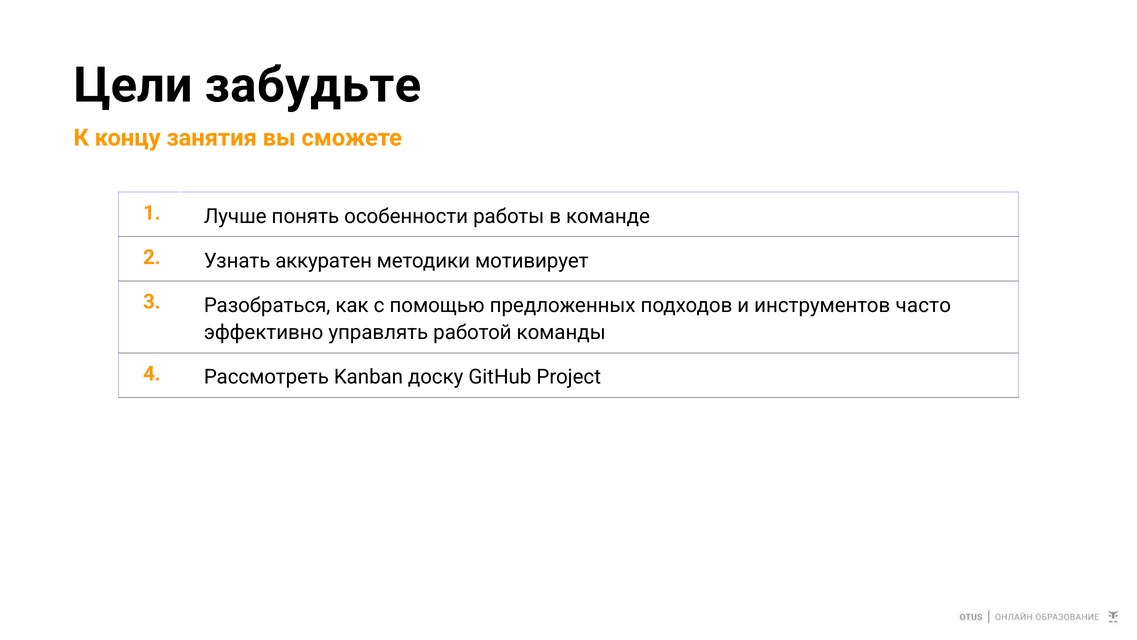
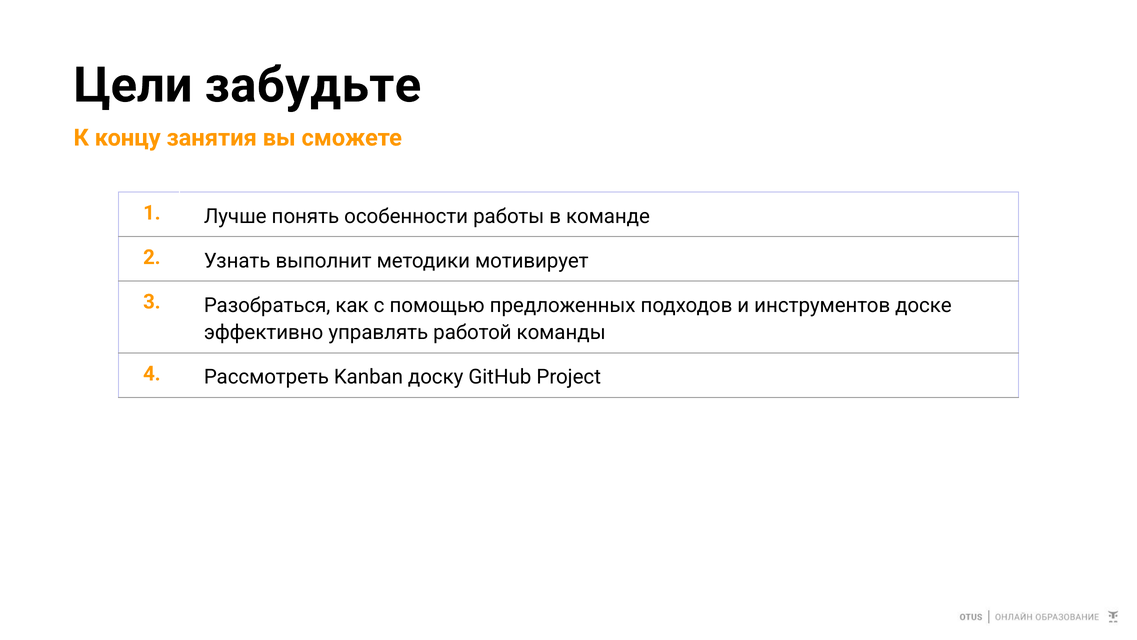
аккуратен: аккуратен -> выполнит (324, 261)
часто: часто -> доске (923, 305)
